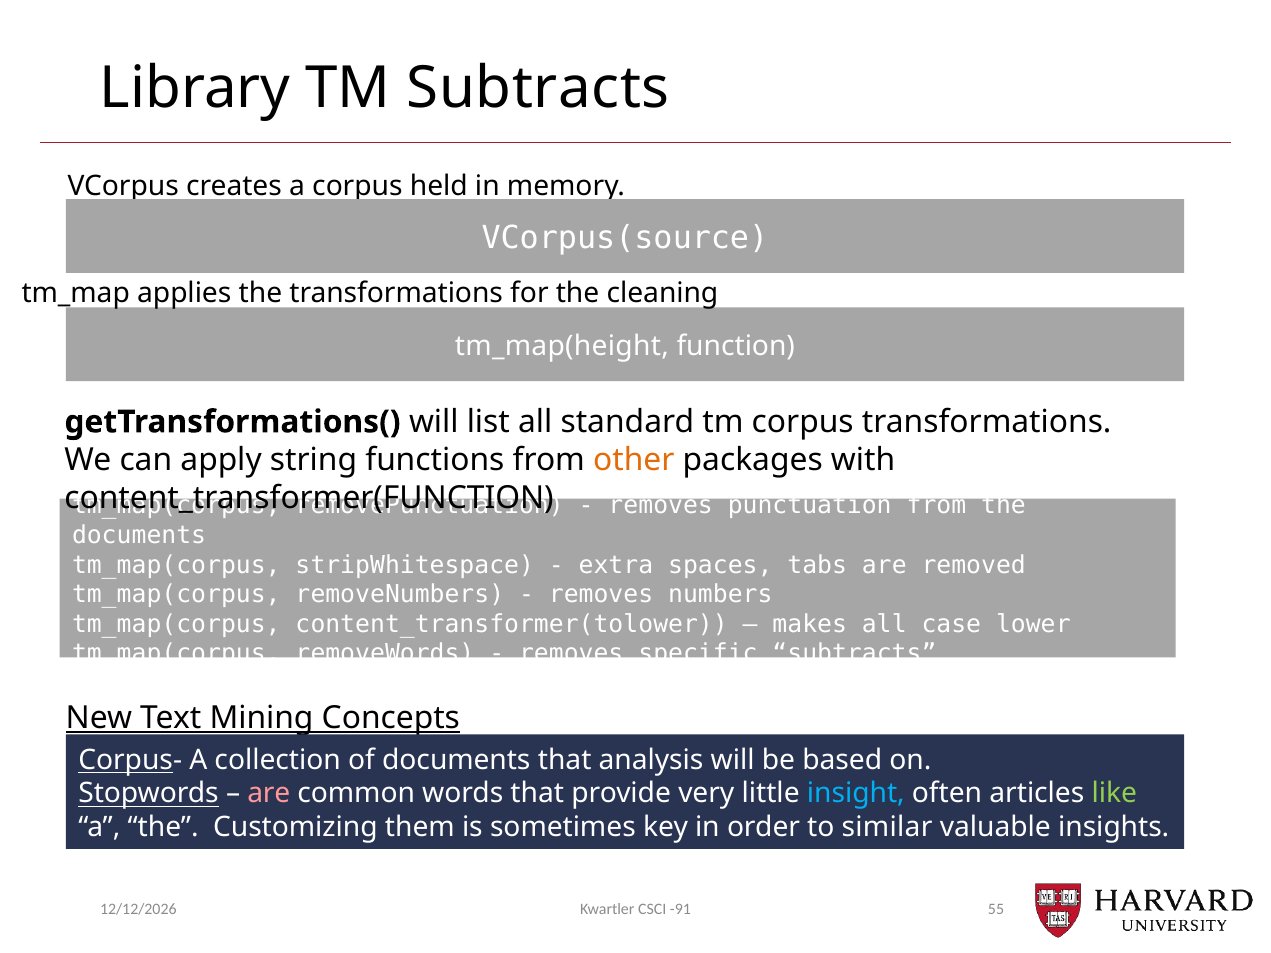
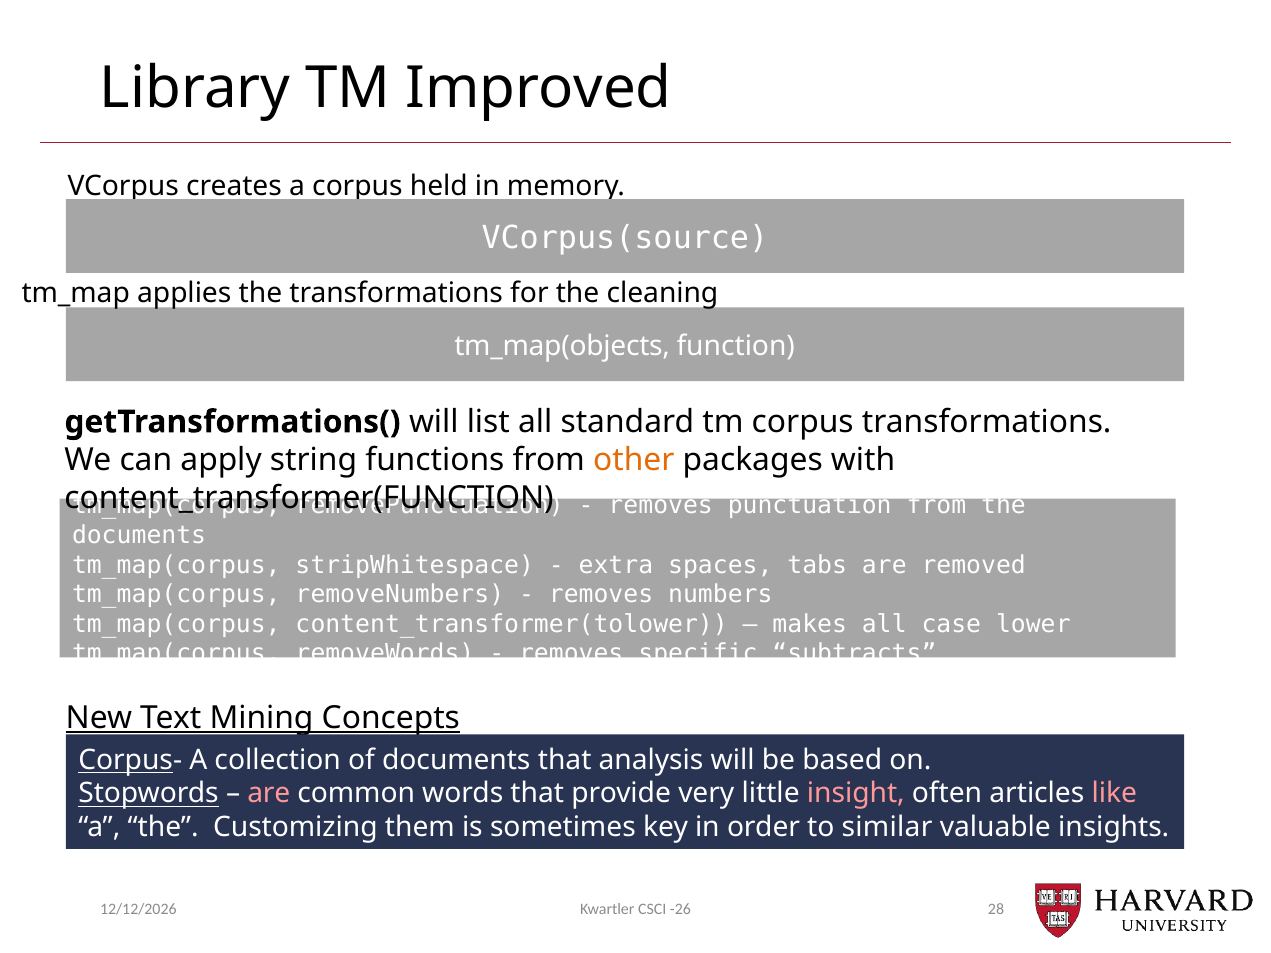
TM Subtracts: Subtracts -> Improved (539, 88)
tm_map(height: tm_map(height -> tm_map(objects (562, 346)
insight colour: light blue -> pink (856, 794)
like colour: light green -> pink (1114, 794)
55: 55 -> 28 (996, 910)
-91: -91 -> -26 (680, 910)
